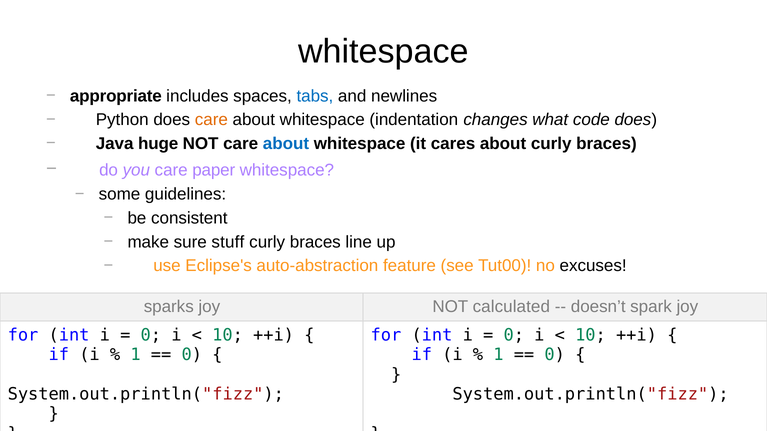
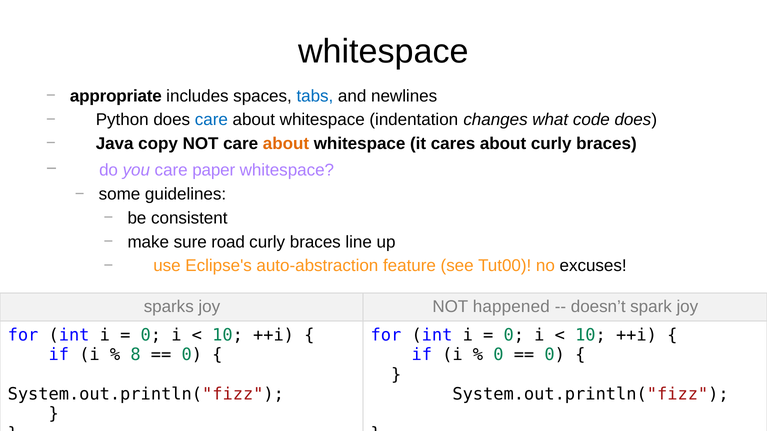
care colour: orange -> blue (211, 120)
huge: huge -> copy (158, 144)
about colour: blue -> orange (286, 144)
stuff: stuff -> road (228, 242)
calculated: calculated -> happened (511, 307)
1: 1 -> 8 (136, 355)
1: 1 -> 0 (498, 355)
